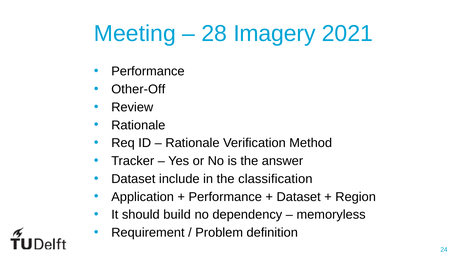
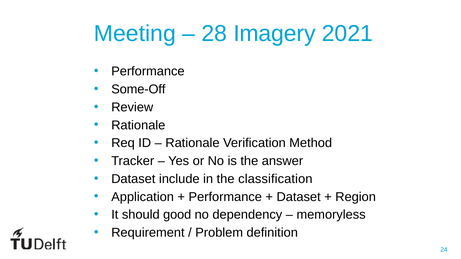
Other-Off: Other-Off -> Some-Off (138, 89)
build: build -> good (177, 215)
